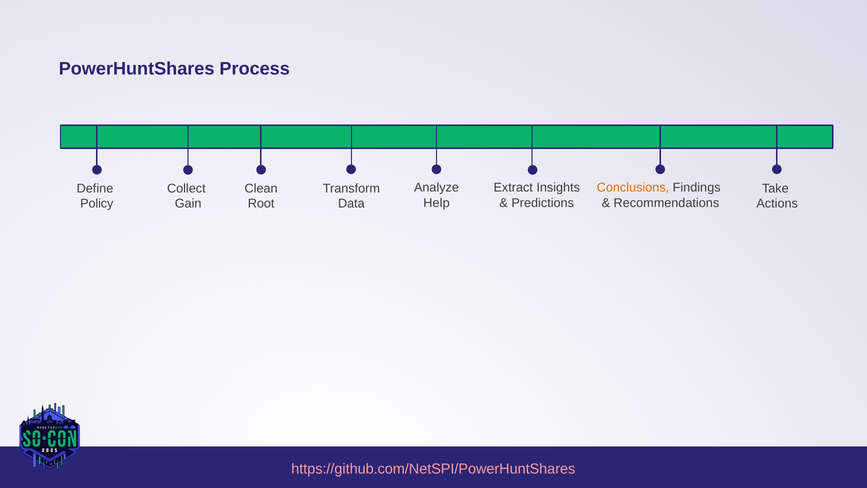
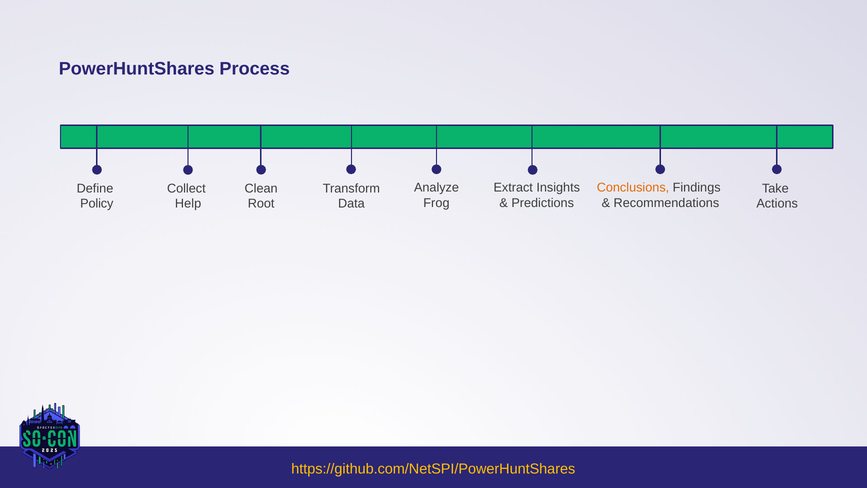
Help: Help -> Frog (436, 203)
Gain: Gain -> Help (188, 203)
https://github.com/NetSPI/PowerHuntShares colour: pink -> yellow (433, 468)
